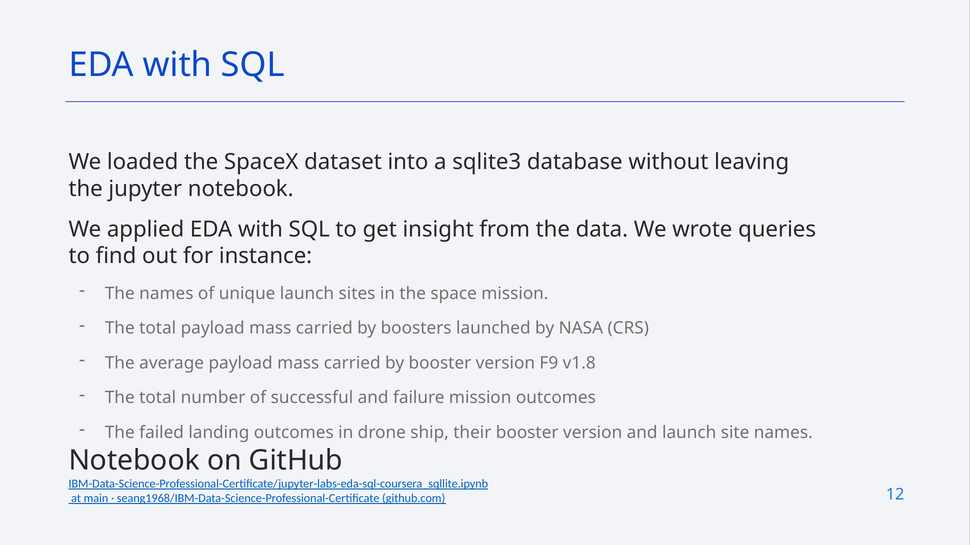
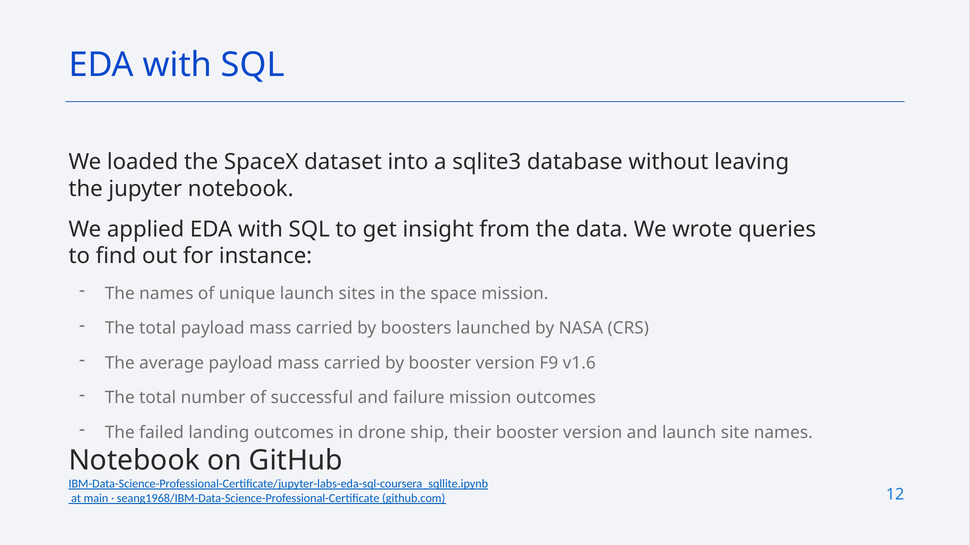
v1.8: v1.8 -> v1.6 (579, 363)
